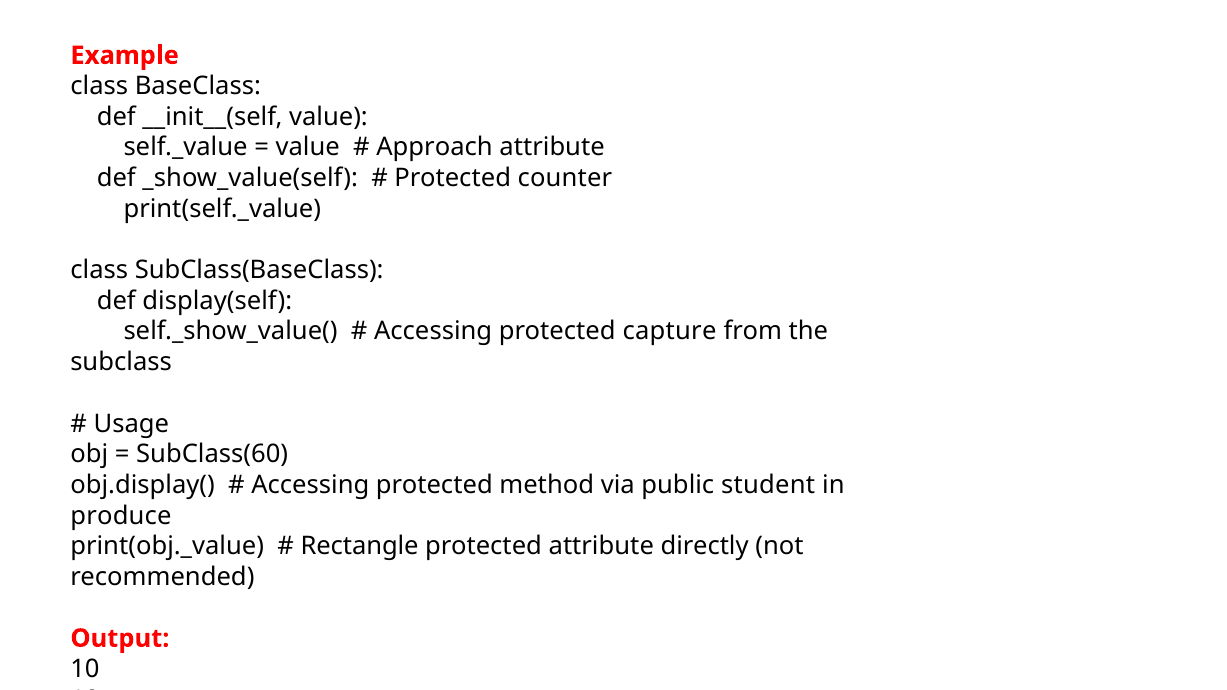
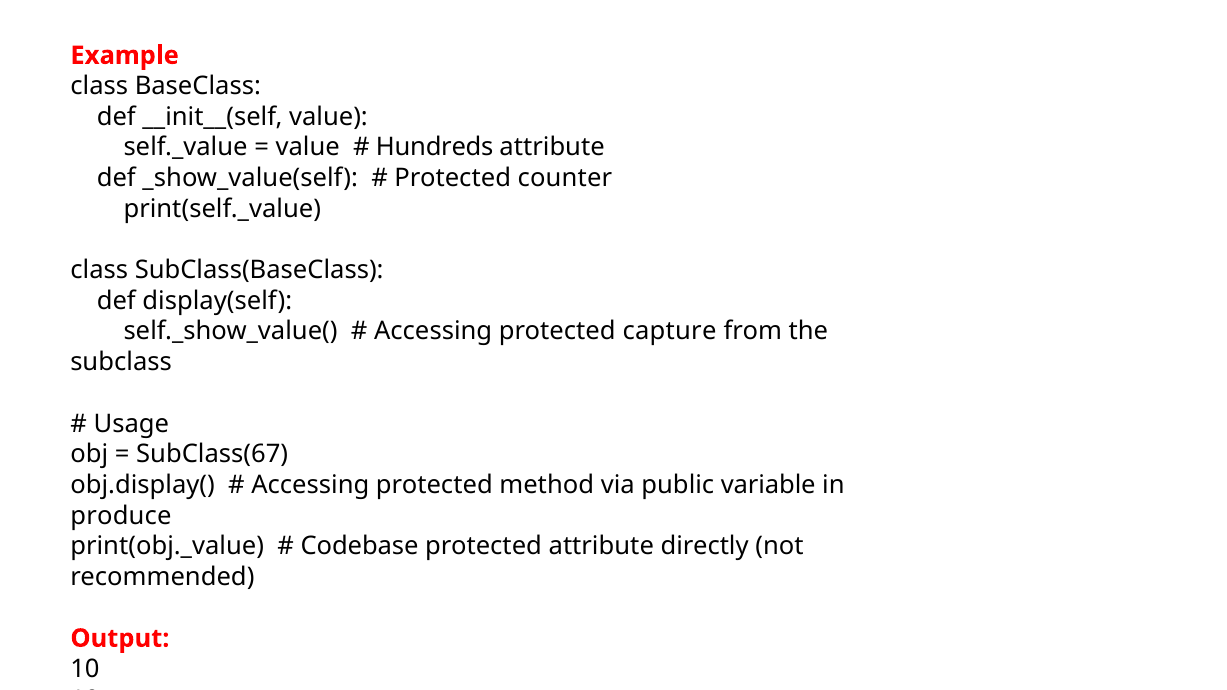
Approach: Approach -> Hundreds (435, 147)
SubClass(60: SubClass(60 -> SubClass(67 (212, 454)
student: student -> variable (768, 485)
Rectangle: Rectangle -> Codebase (360, 546)
